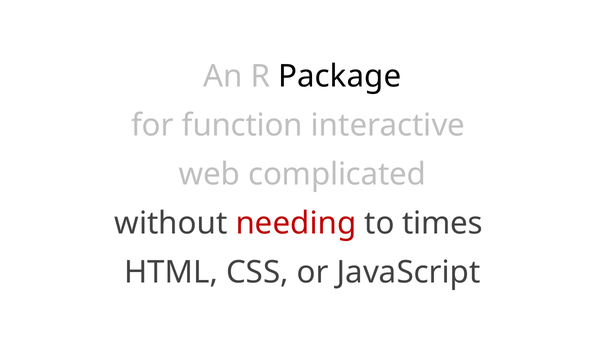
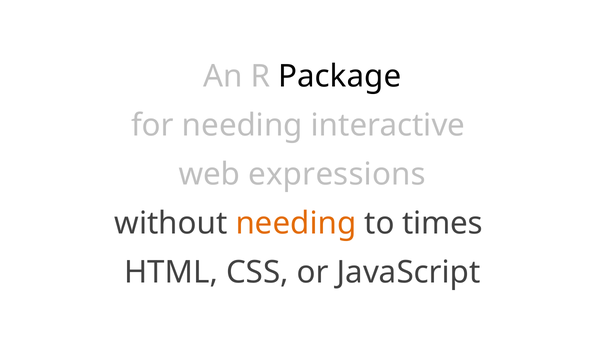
for function: function -> needing (242, 125)
complicated: complicated -> expressions (337, 174)
needing colour: red -> orange (296, 223)
